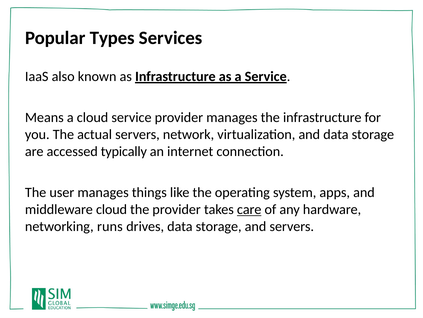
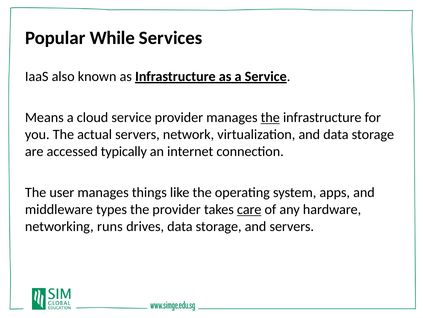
Types: Types -> While (112, 38)
the underline: none -> present (270, 117)
middleware cloud: cloud -> types (111, 209)
